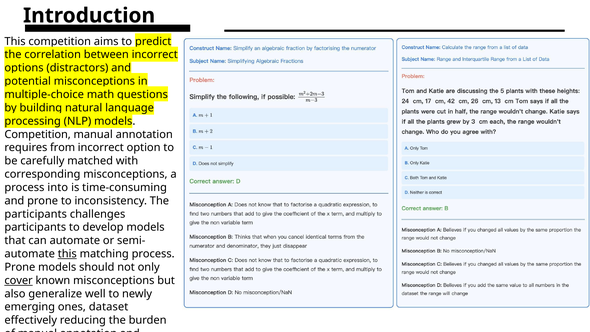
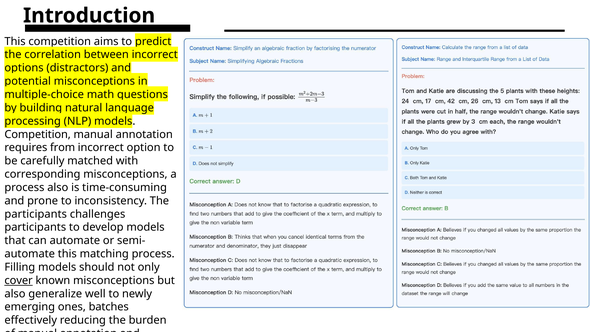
process into: into -> also (58, 187)
this underline: present -> none (67, 254)
Prone: Prone -> Filling (20, 267)
dataset: dataset -> batches (109, 307)
